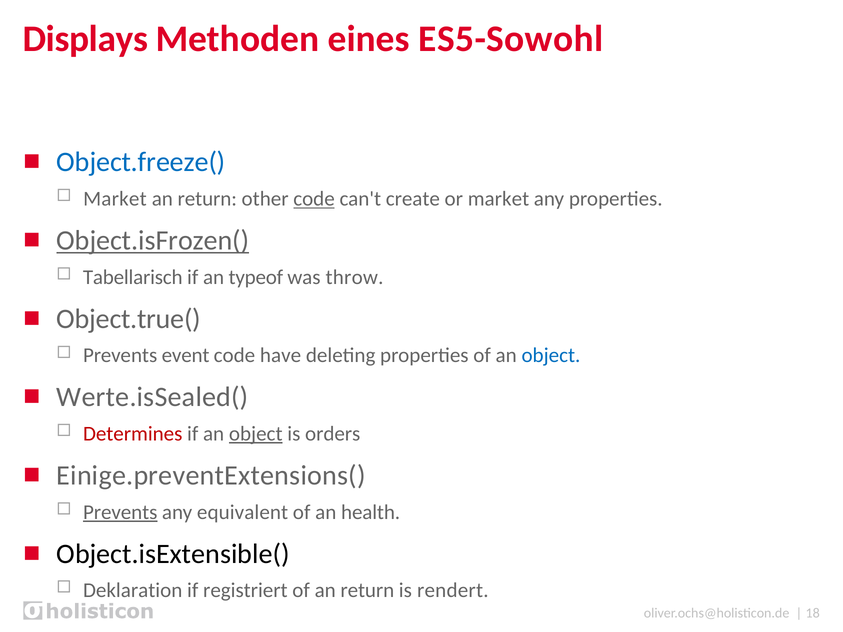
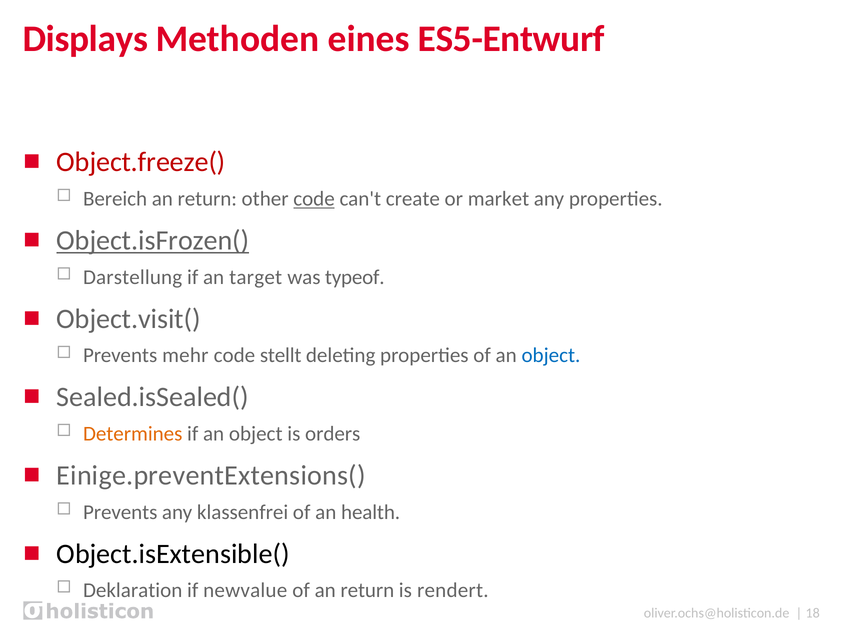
ES5-Sowohl: ES5-Sowohl -> ES5-Entwurf (511, 39)
Object.freeze( colour: blue -> red (141, 162)
Market: Market -> Bereich (115, 199)
Tabellarisch: Tabellarisch -> Darstellung (133, 277)
typeof: typeof -> target (256, 277)
throw: throw -> typeof (355, 277)
Object.true(: Object.true( -> Object.visit( (129, 319)
event: event -> mehr (185, 356)
have: have -> stellt (281, 356)
Werte.isSealed(: Werte.isSealed( -> Sealed.isSealed( (153, 397)
Determines colour: red -> orange (133, 434)
object underline: present -> none (256, 434)
Prevents underline: present -> none (120, 512)
equivalent: equivalent -> klassenfrei (243, 512)
registriert: registriert -> newvalue (245, 591)
